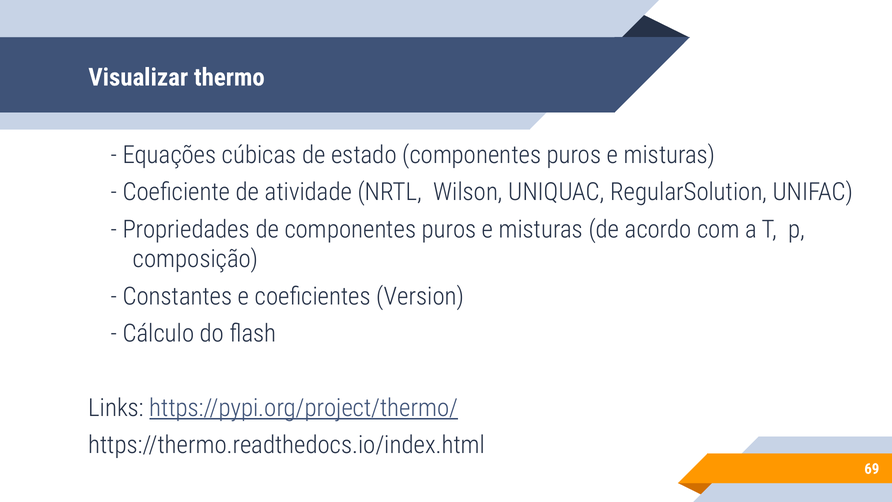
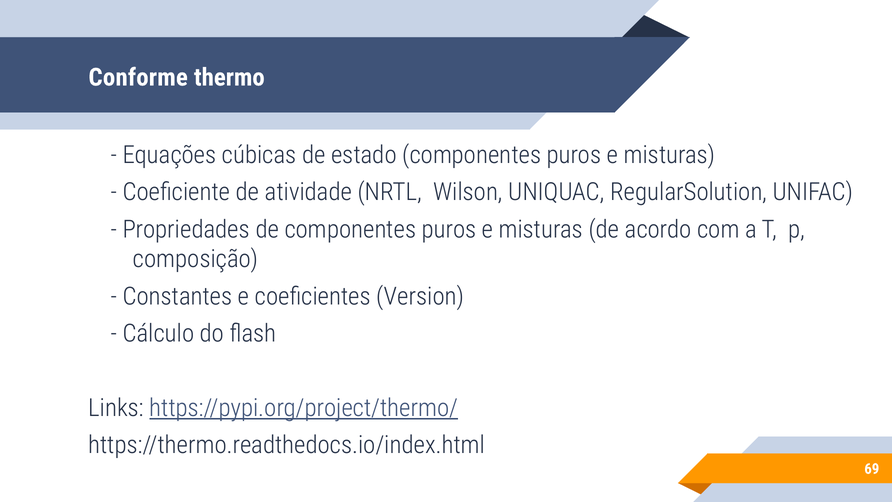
Visualizar: Visualizar -> Conforme (138, 77)
